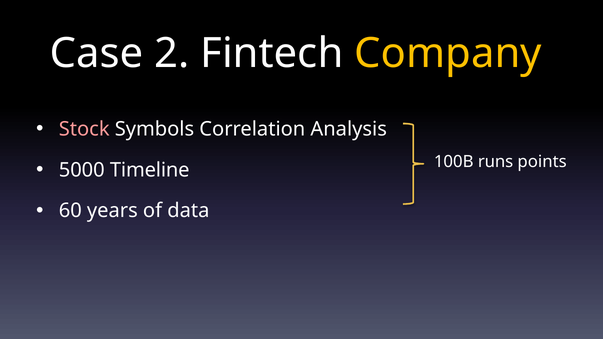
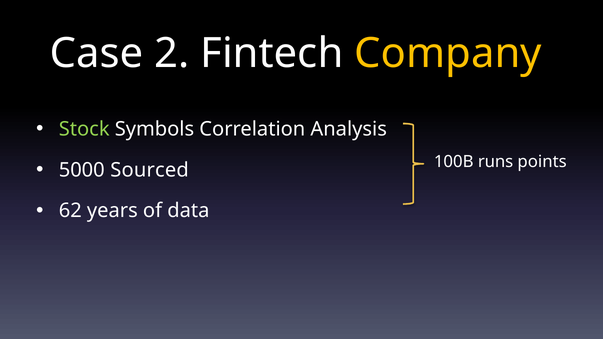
Stock colour: pink -> light green (84, 129)
Timeline: Timeline -> Sourced (150, 170)
60: 60 -> 62 (70, 211)
